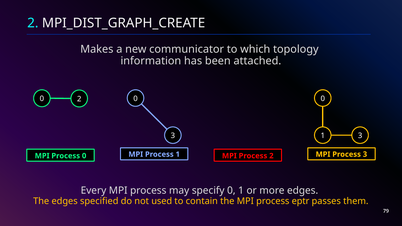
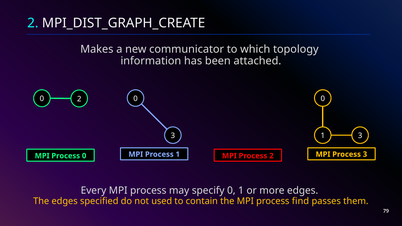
eptr: eptr -> find (300, 201)
